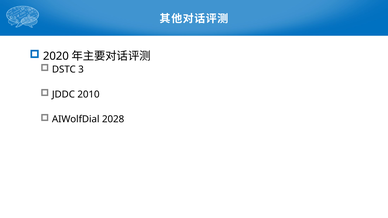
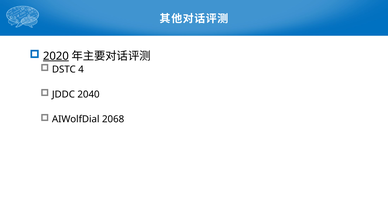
2020 underline: none -> present (56, 56)
3: 3 -> 4 (81, 69)
2010: 2010 -> 2040 (89, 94)
2028: 2028 -> 2068 (113, 119)
